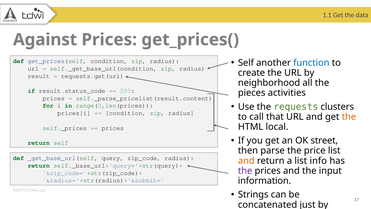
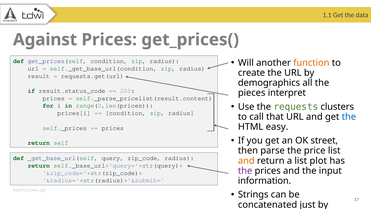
Self: Self -> Will (246, 63)
function colour: blue -> orange (311, 63)
neighborhood: neighborhood -> demographics (269, 83)
activities: activities -> interpret (287, 93)
the colour: orange -> blue (349, 117)
local: local -> easy (277, 127)
info: info -> plot (318, 160)
